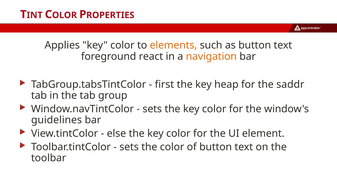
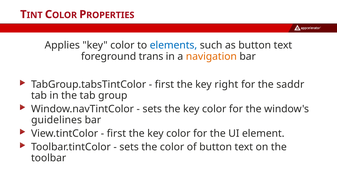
elements colour: orange -> blue (173, 45)
react: react -> trans (151, 57)
heap: heap -> right (226, 85)
else: else -> first (116, 134)
